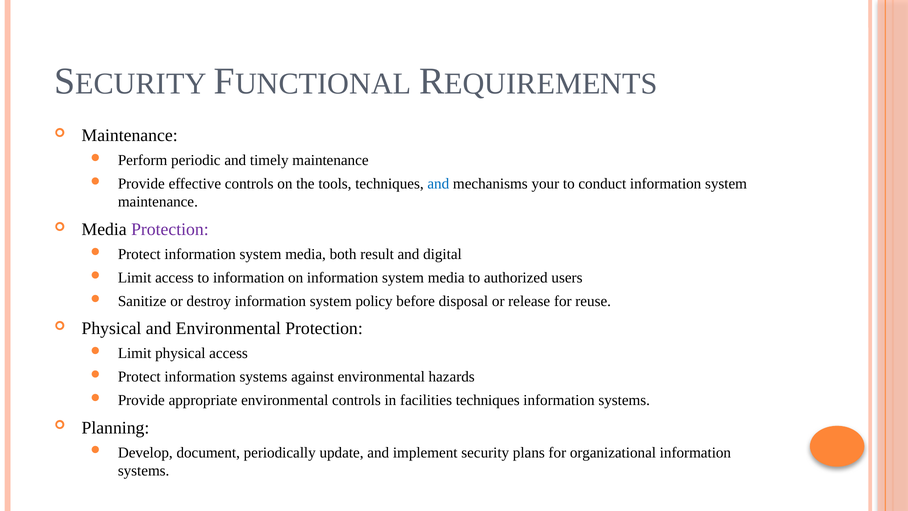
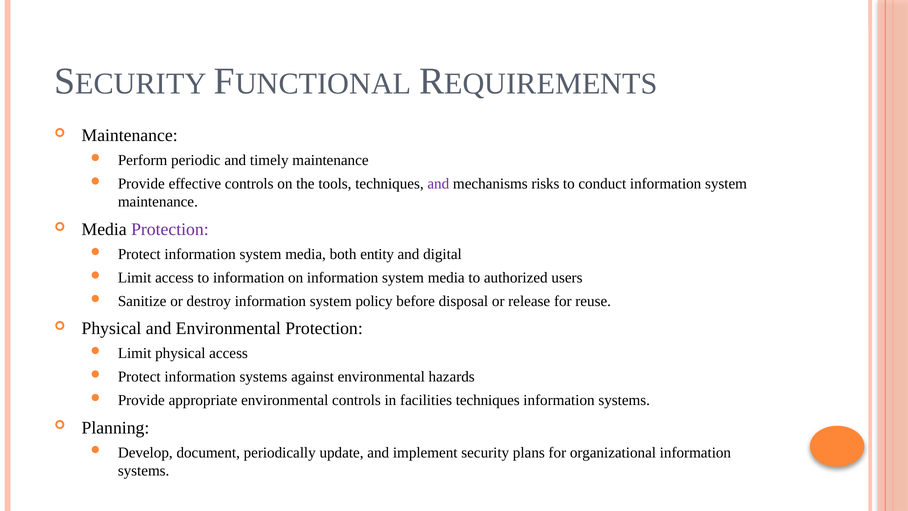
and colour: blue -> purple (438, 184)
your: your -> risks (545, 184)
result: result -> entity (377, 254)
